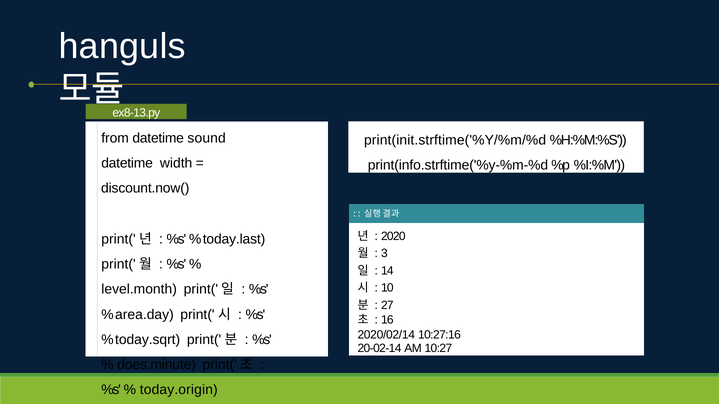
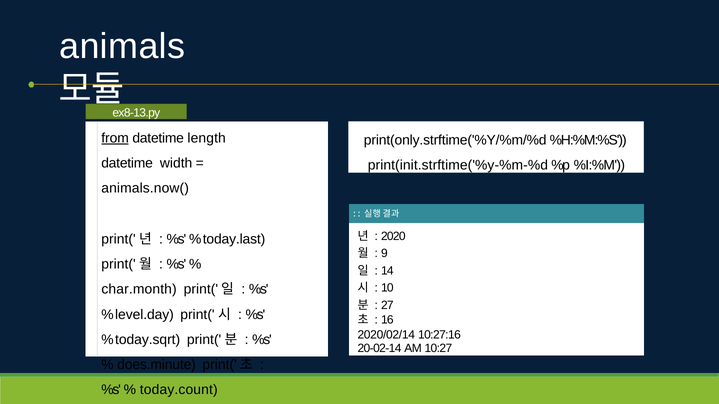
hanguls: hanguls -> animals (122, 46)
from underline: none -> present (115, 138)
sound: sound -> length (207, 138)
print(init.strftime('%Y/%m/%d: print(init.strftime('%Y/%m/%d -> print(only.strftime('%Y/%m/%d (455, 140)
print(info.strftime('%y-%m-%d: print(info.strftime('%y-%m-%d -> print(init.strftime('%y-%m-%d (458, 166)
discount.now(: discount.now( -> animals.now( (145, 188)
3: 3 -> 9 (384, 254)
level.month: level.month -> char.month (139, 290)
area.day: area.day -> level.day (144, 315)
today.origin: today.origin -> today.count (179, 390)
